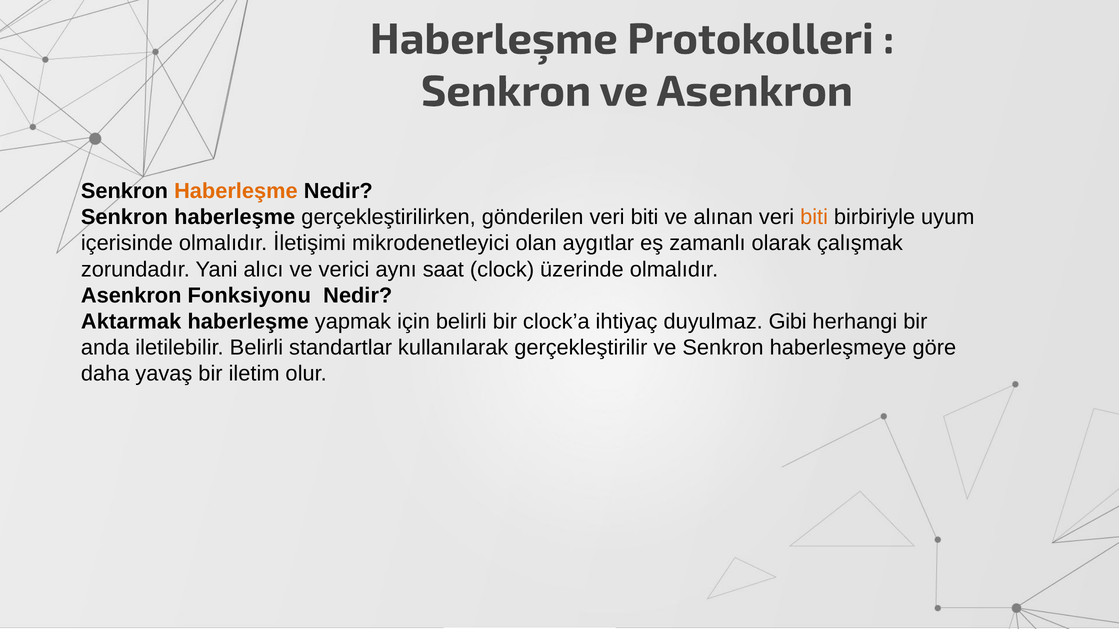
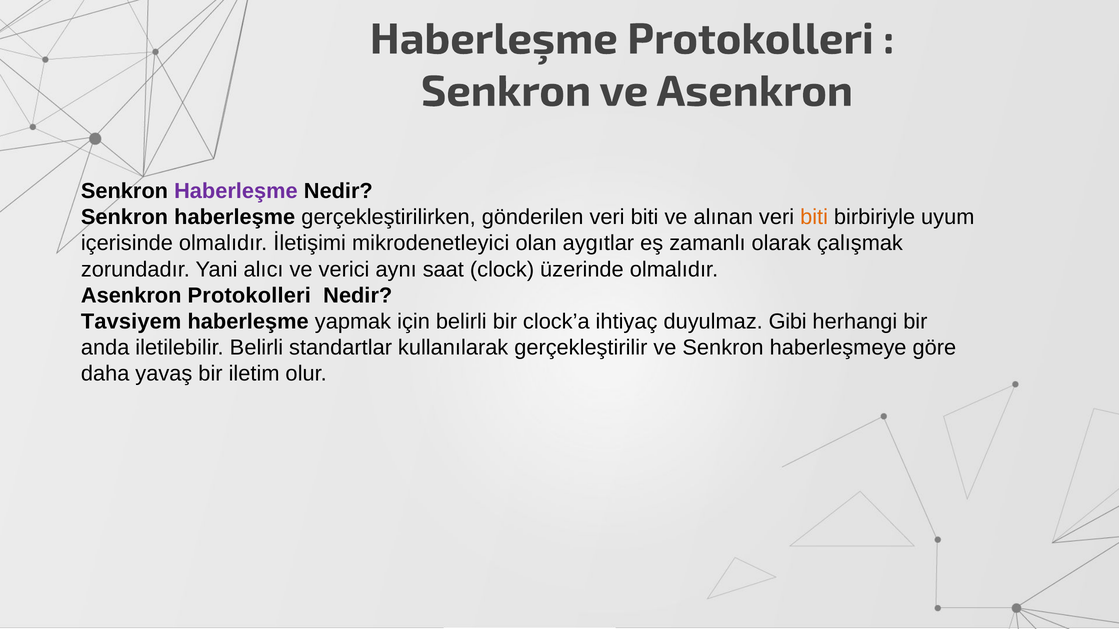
Haberleşme colour: orange -> purple (236, 191)
Asenkron Fonksiyonu: Fonksiyonu -> Protokolleri (249, 296)
Aktarmak: Aktarmak -> Tavsiyem (131, 322)
